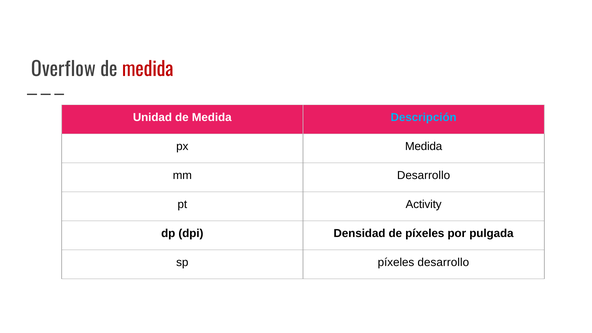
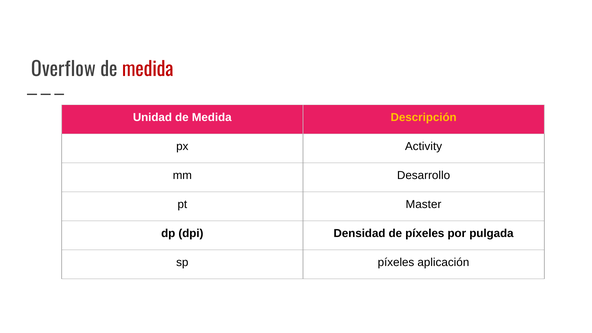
Descripción colour: light blue -> yellow (424, 117)
px Medida: Medida -> Activity (424, 146)
Activity: Activity -> Master (424, 204)
píxeles desarrollo: desarrollo -> aplicación (443, 262)
